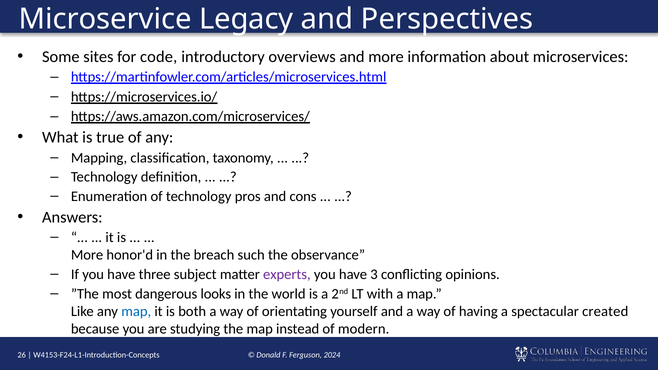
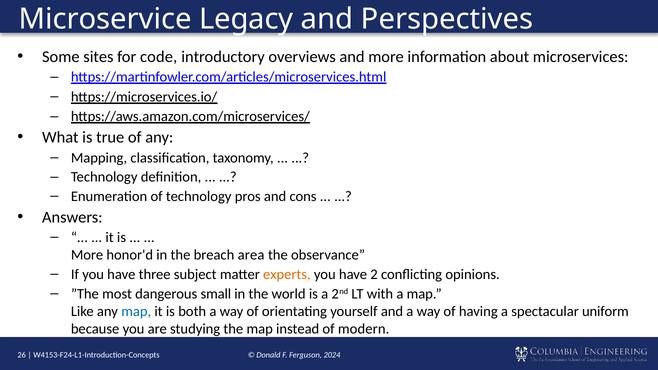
such: such -> area (251, 255)
experts colour: purple -> orange (287, 274)
3: 3 -> 2 (374, 274)
looks: looks -> small (216, 294)
created: created -> uniform (605, 311)
